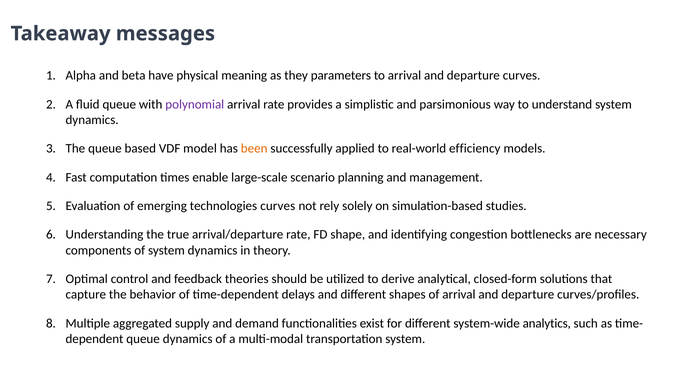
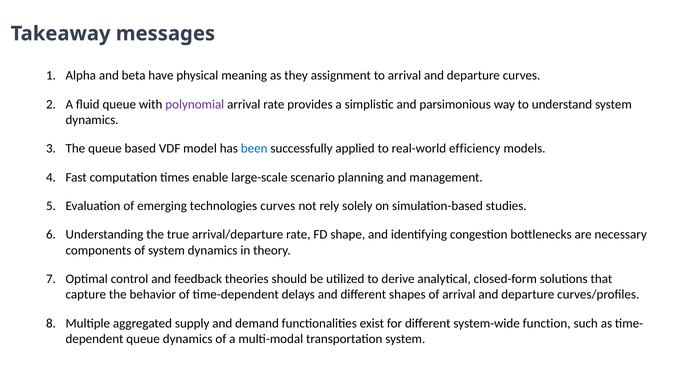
parameters: parameters -> assignment (341, 76)
been colour: orange -> blue (254, 149)
analytics: analytics -> function (547, 323)
